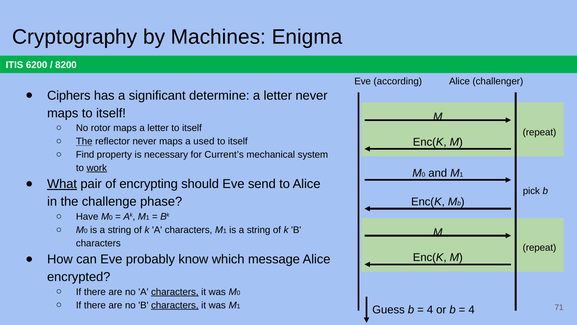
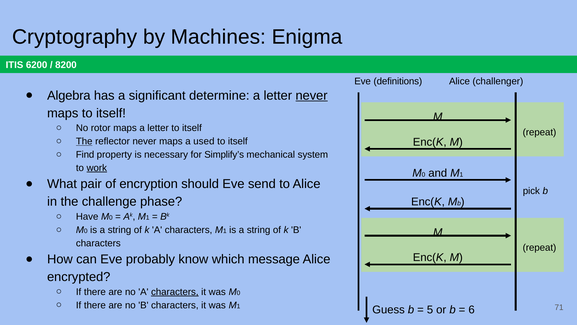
according: according -> definitions (398, 81)
Ciphers: Ciphers -> Algebra (69, 95)
never underline: none -> present (312, 95)
Current’s: Current’s -> Simplify’s (224, 154)
What underline: present -> none (62, 184)
encrypting: encrypting -> encryption (149, 184)
characters underline: present -> none (175, 305)
4: 4 -> 5 (430, 309)
4: 4 -> 6 (472, 309)
